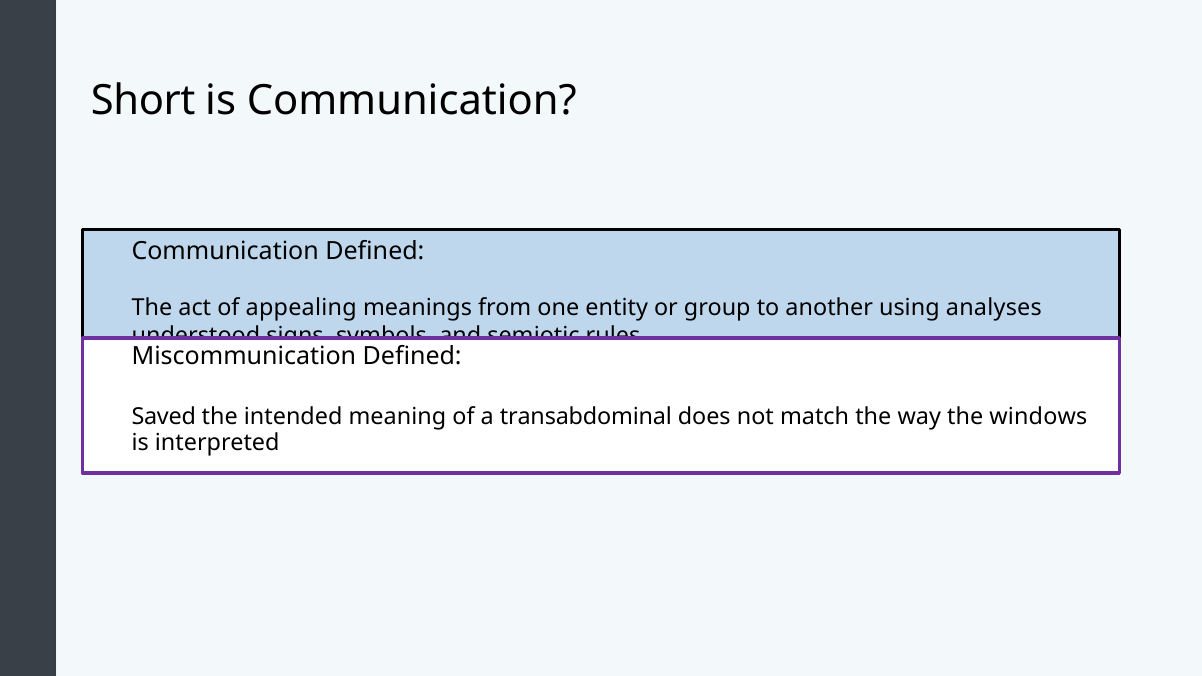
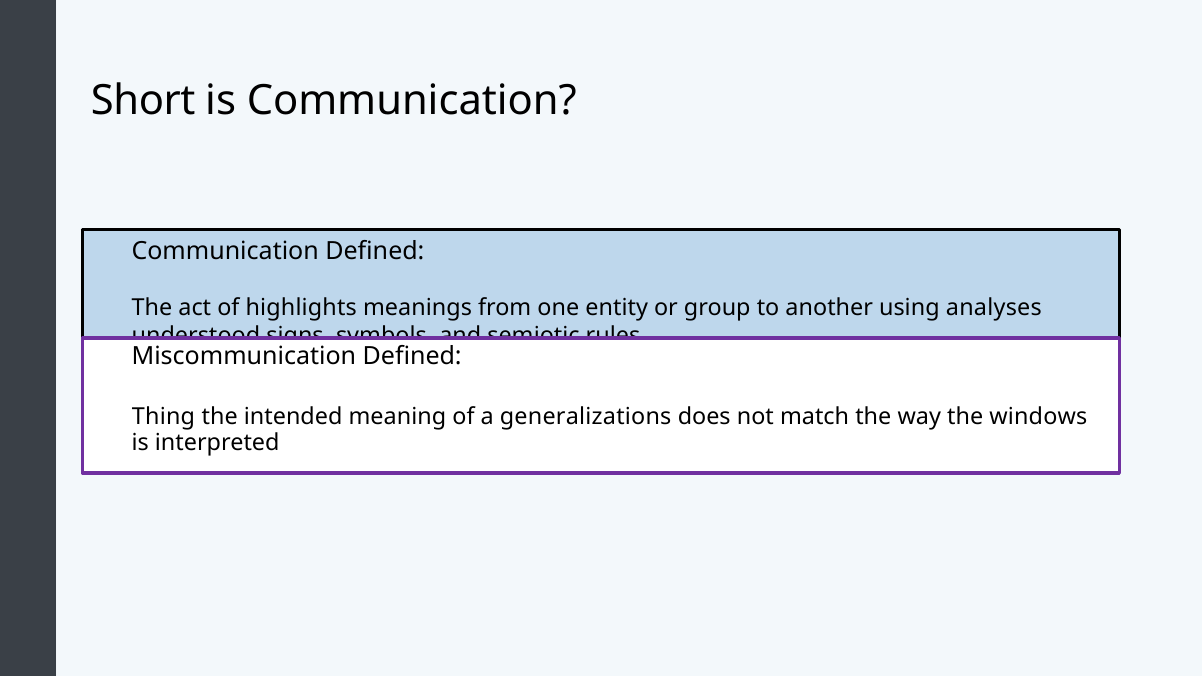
appealing: appealing -> highlights (301, 308)
Saved: Saved -> Thing (163, 417)
transabdominal: transabdominal -> generalizations (586, 417)
